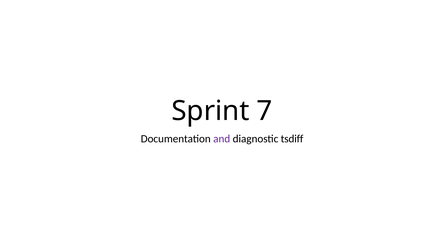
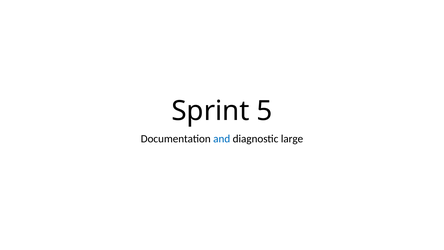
7: 7 -> 5 (265, 111)
and colour: purple -> blue (222, 139)
tsdiff: tsdiff -> large (292, 139)
